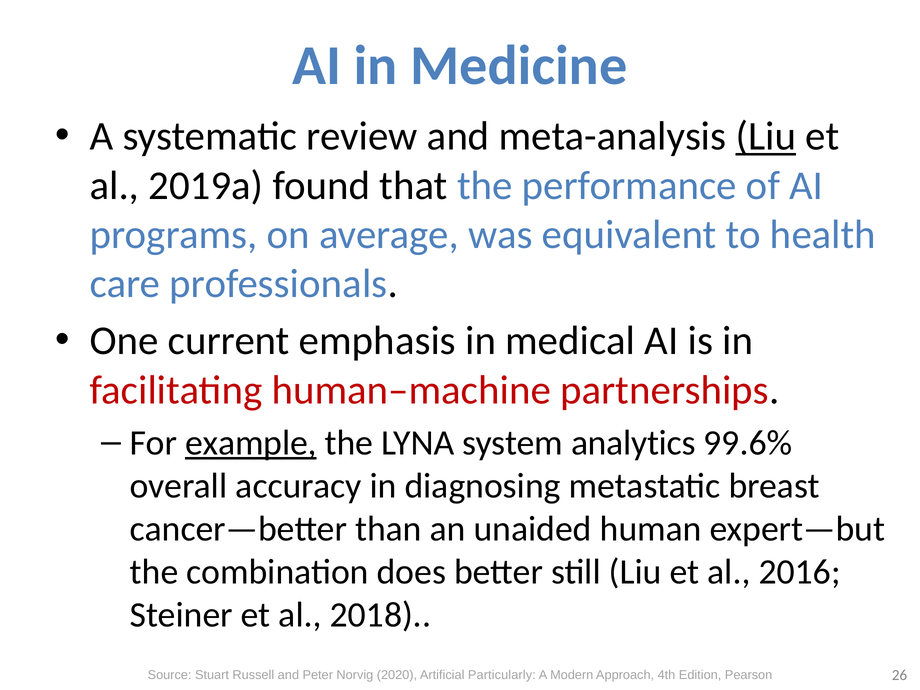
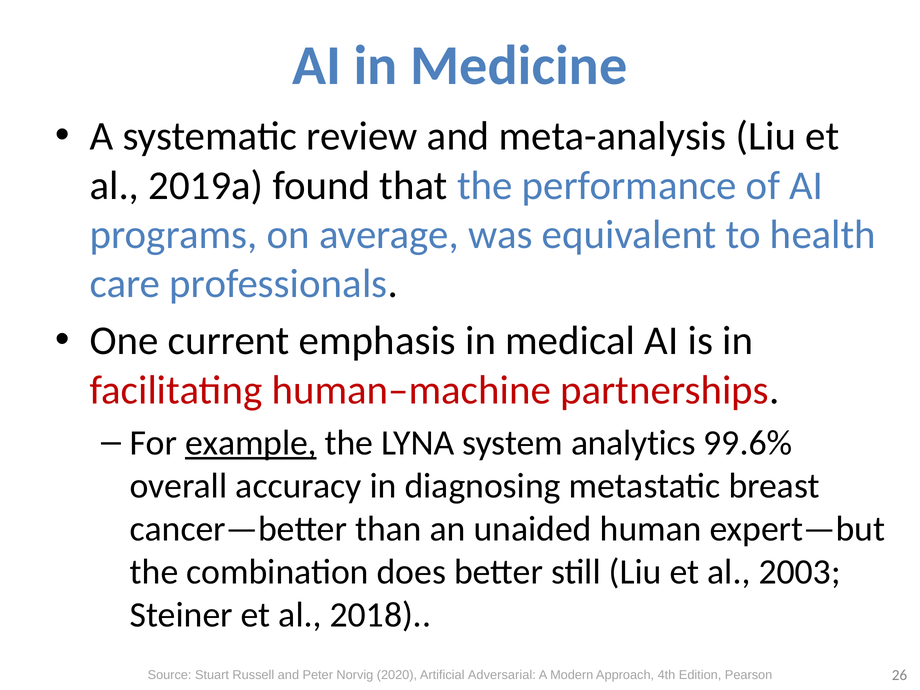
Liu underline: present -> none (766, 136)
2016: 2016 -> 2003 (800, 572)
Particularly: Particularly -> Adversarial (502, 675)
